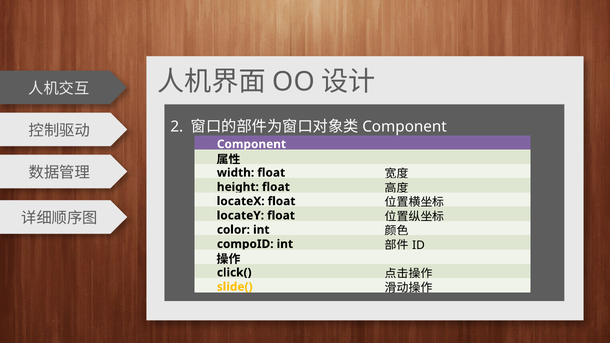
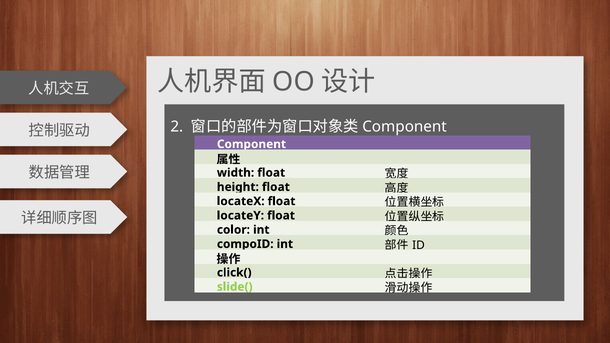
slide( colour: yellow -> light green (235, 287)
